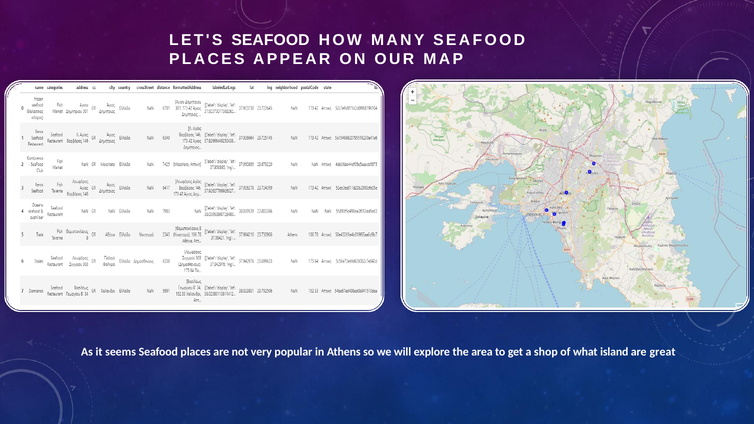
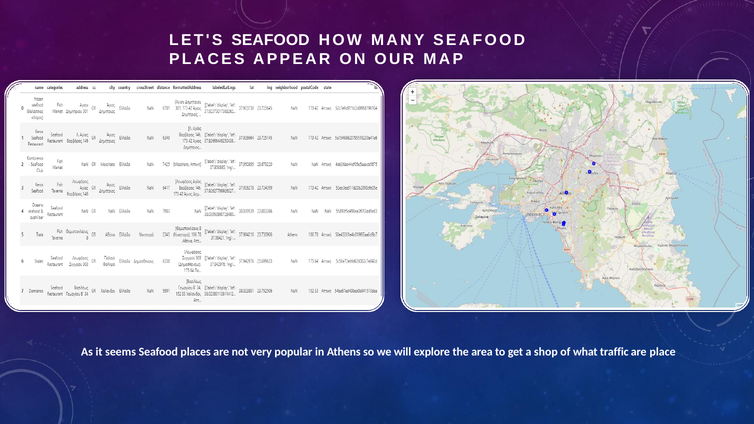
island: island -> traffic (614, 352)
great: great -> place (663, 352)
